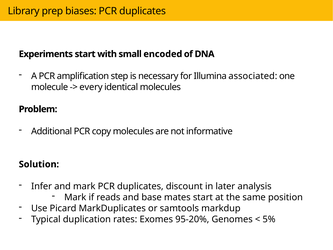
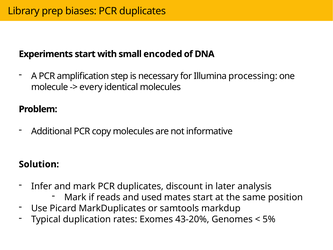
associated: associated -> processing (253, 76)
base: base -> used (152, 197)
95-20%: 95-20% -> 43-20% (192, 219)
